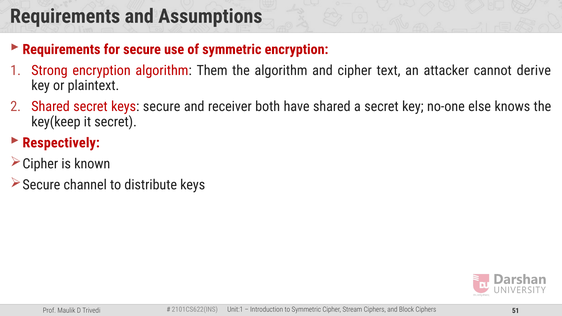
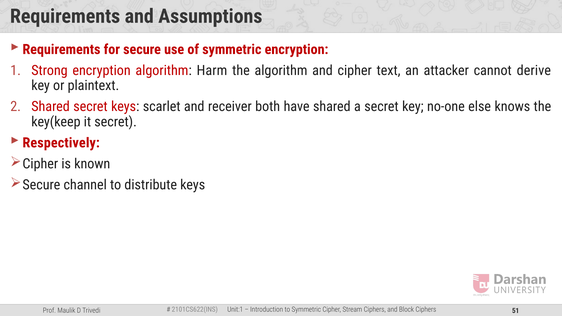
Them: Them -> Harm (212, 70)
keys secure: secure -> scarlet (162, 107)
